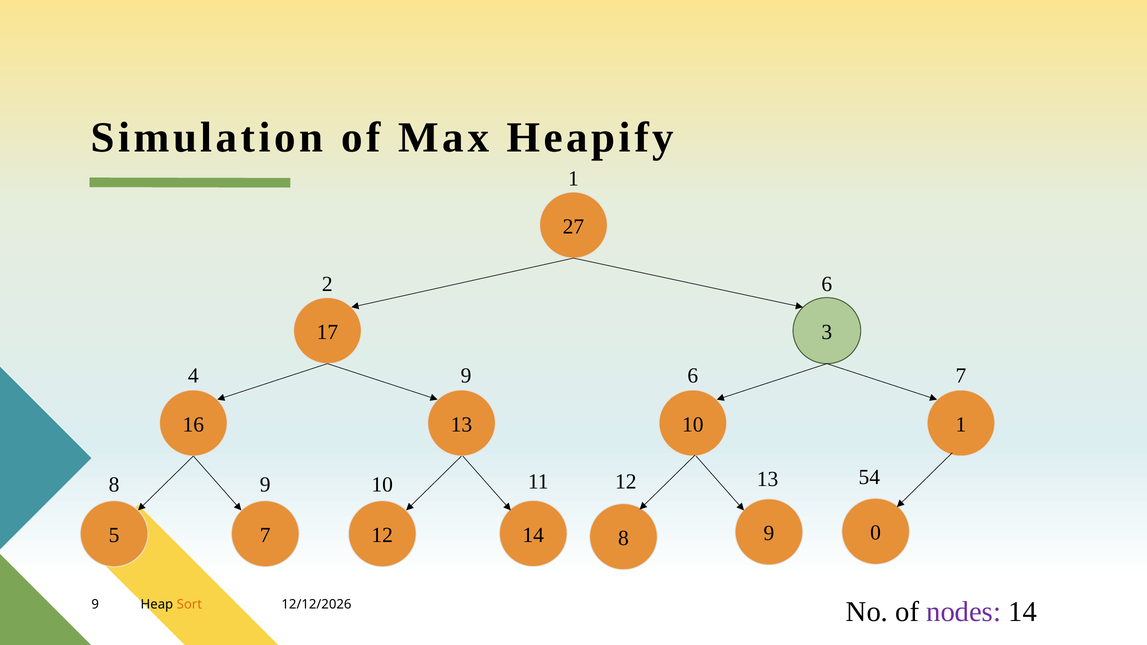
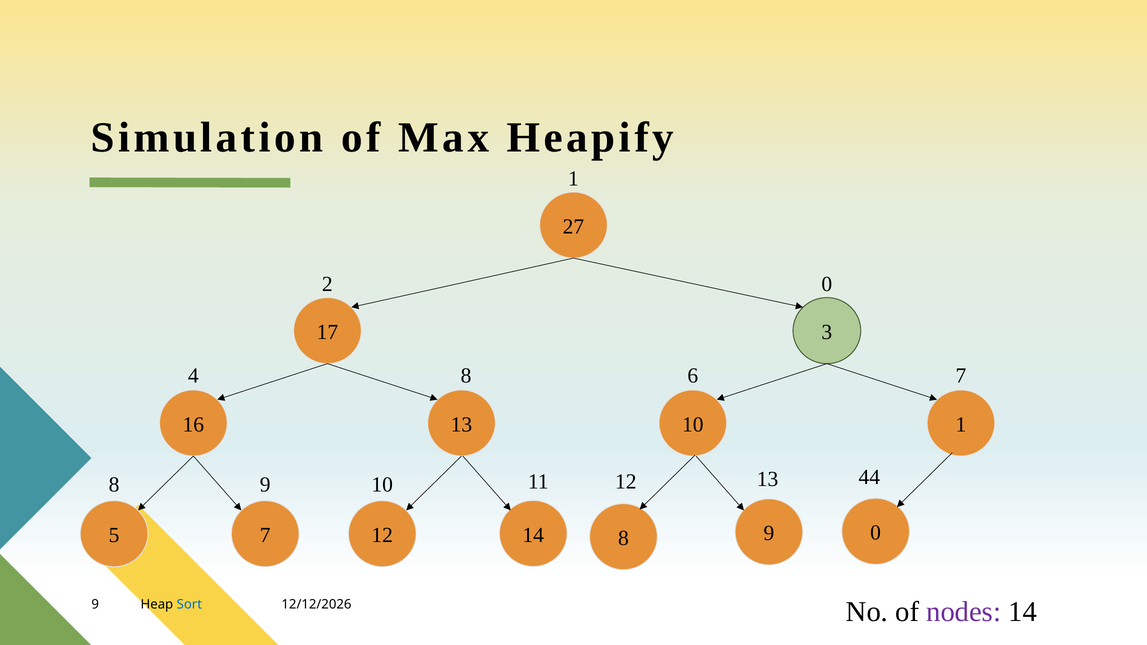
2 6: 6 -> 0 (827, 284)
4 9: 9 -> 8 (466, 376)
54: 54 -> 44 (869, 477)
Sort colour: orange -> blue (189, 605)
